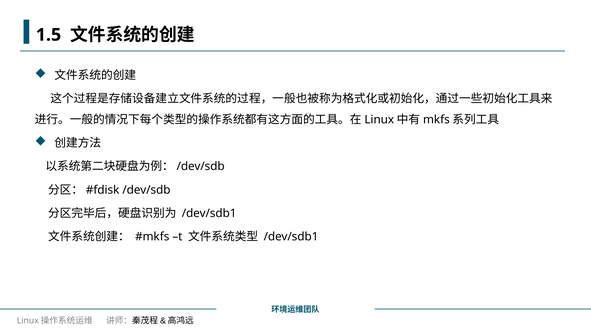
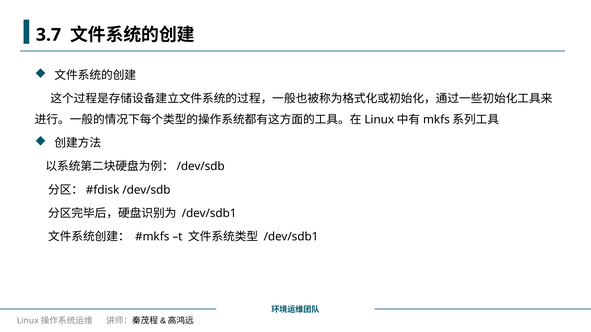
1.5: 1.5 -> 3.7 (48, 35)
